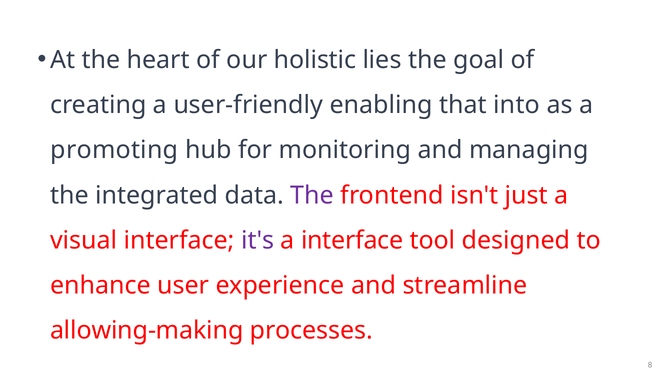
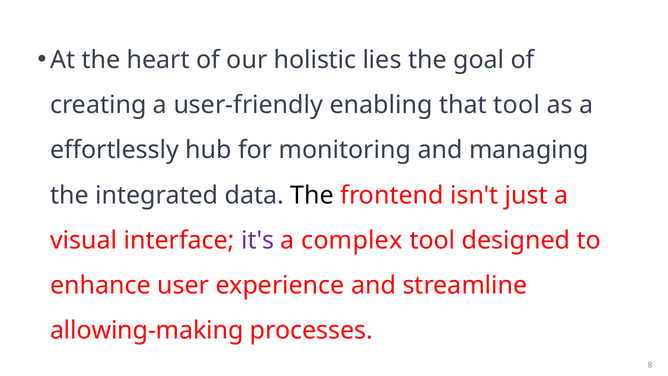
that into: into -> tool (517, 105)
promoting: promoting -> effortlessly (114, 150)
The colour: purple -> black (312, 195)
a interface: interface -> complex (352, 240)
